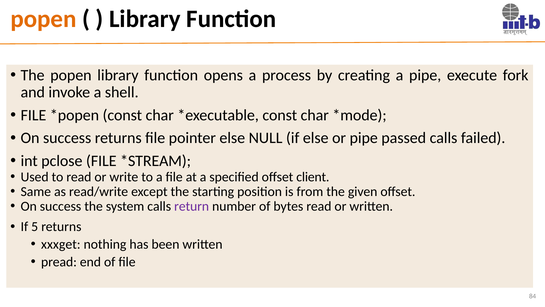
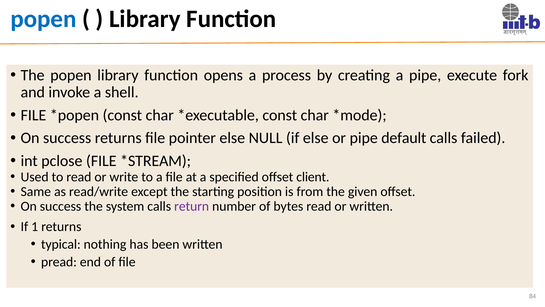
popen colour: orange -> blue (43, 19)
passed: passed -> default (404, 138)
5: 5 -> 1 (35, 226)
xxxget: xxxget -> typical (61, 244)
